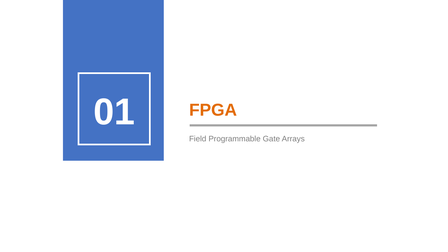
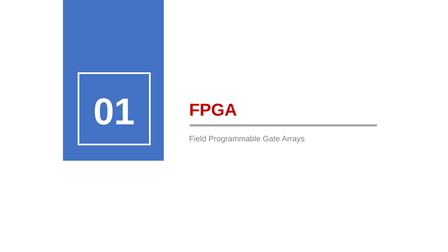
FPGA colour: orange -> red (213, 110)
